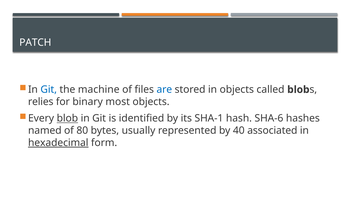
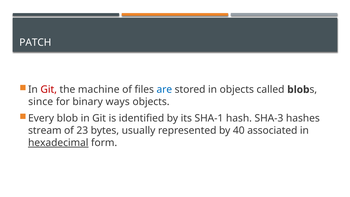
Git colour: blue -> red (49, 90)
relies: relies -> since (41, 102)
most: most -> ways (118, 102)
blob underline: present -> none (67, 118)
SHA-6: SHA-6 -> SHA-3 (269, 118)
named: named -> stream (45, 130)
80: 80 -> 23 (82, 130)
